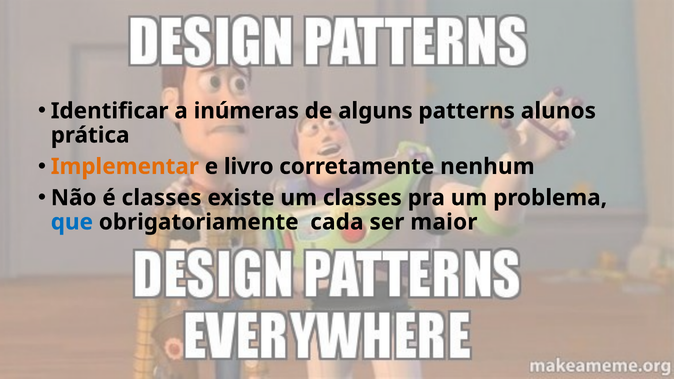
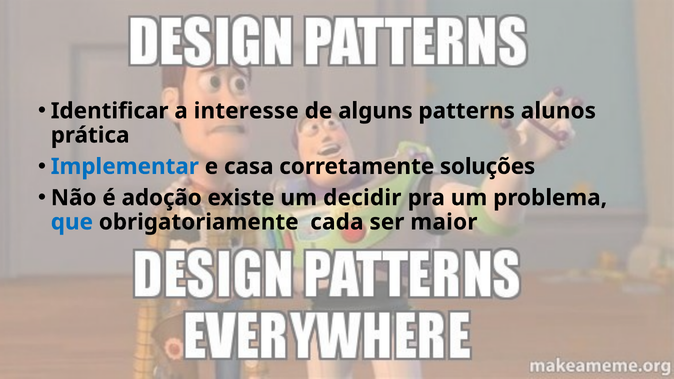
inúmeras: inúmeras -> interesse (246, 111)
Implementar colour: orange -> blue (125, 167)
livro: livro -> casa (249, 167)
nenhum: nenhum -> soluções (488, 167)
é classes: classes -> adoção (162, 198)
um classes: classes -> decidir (362, 198)
